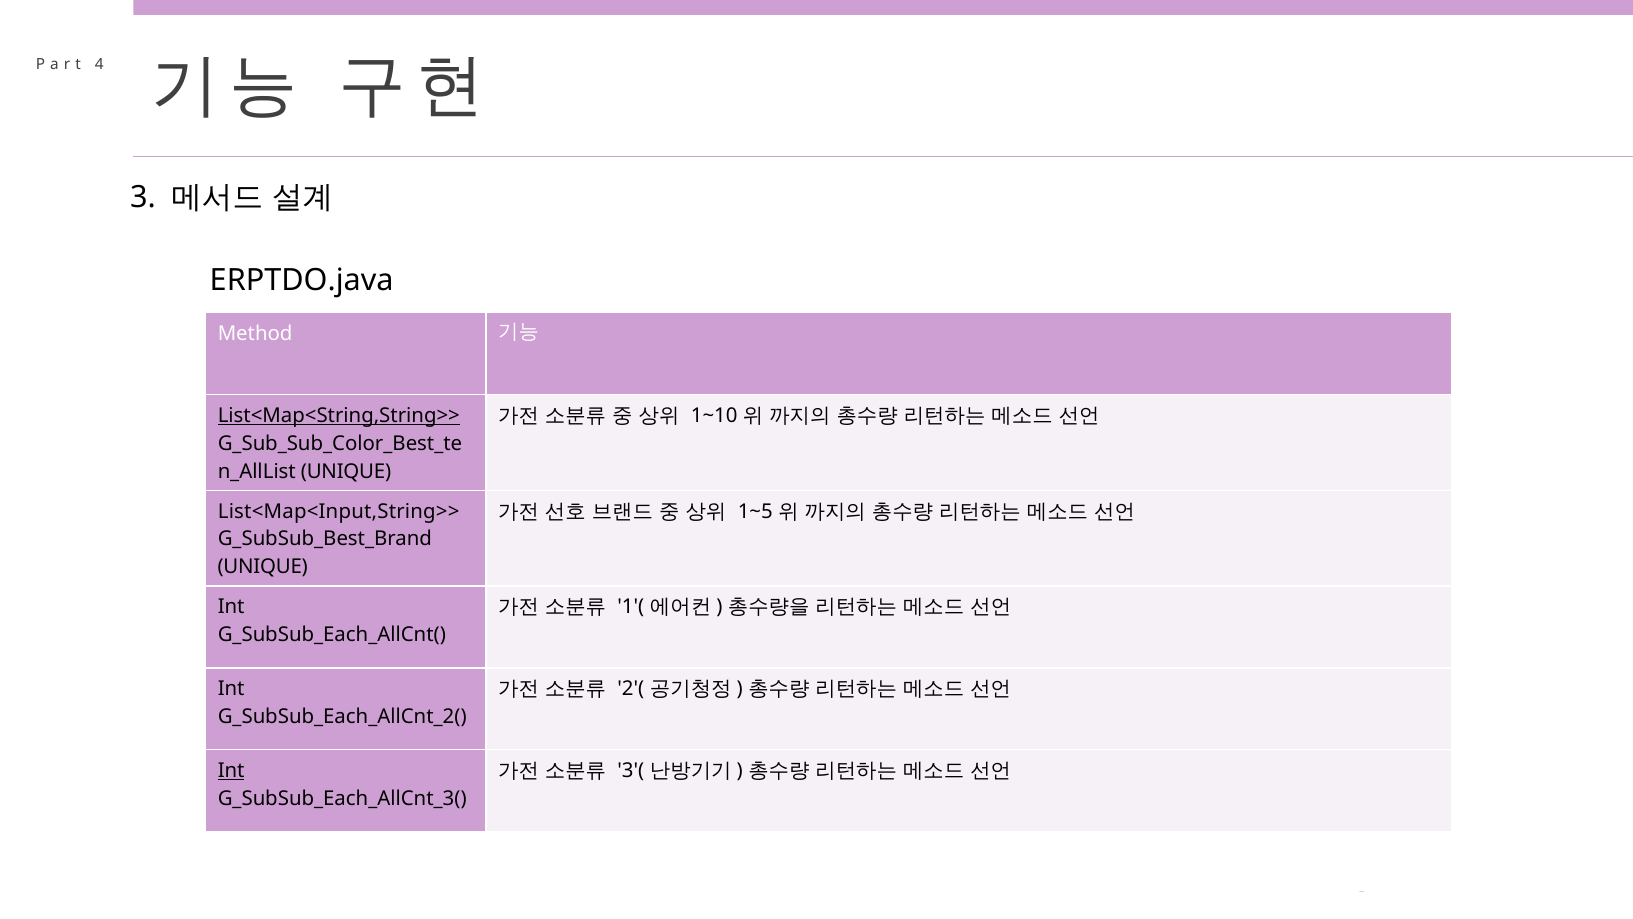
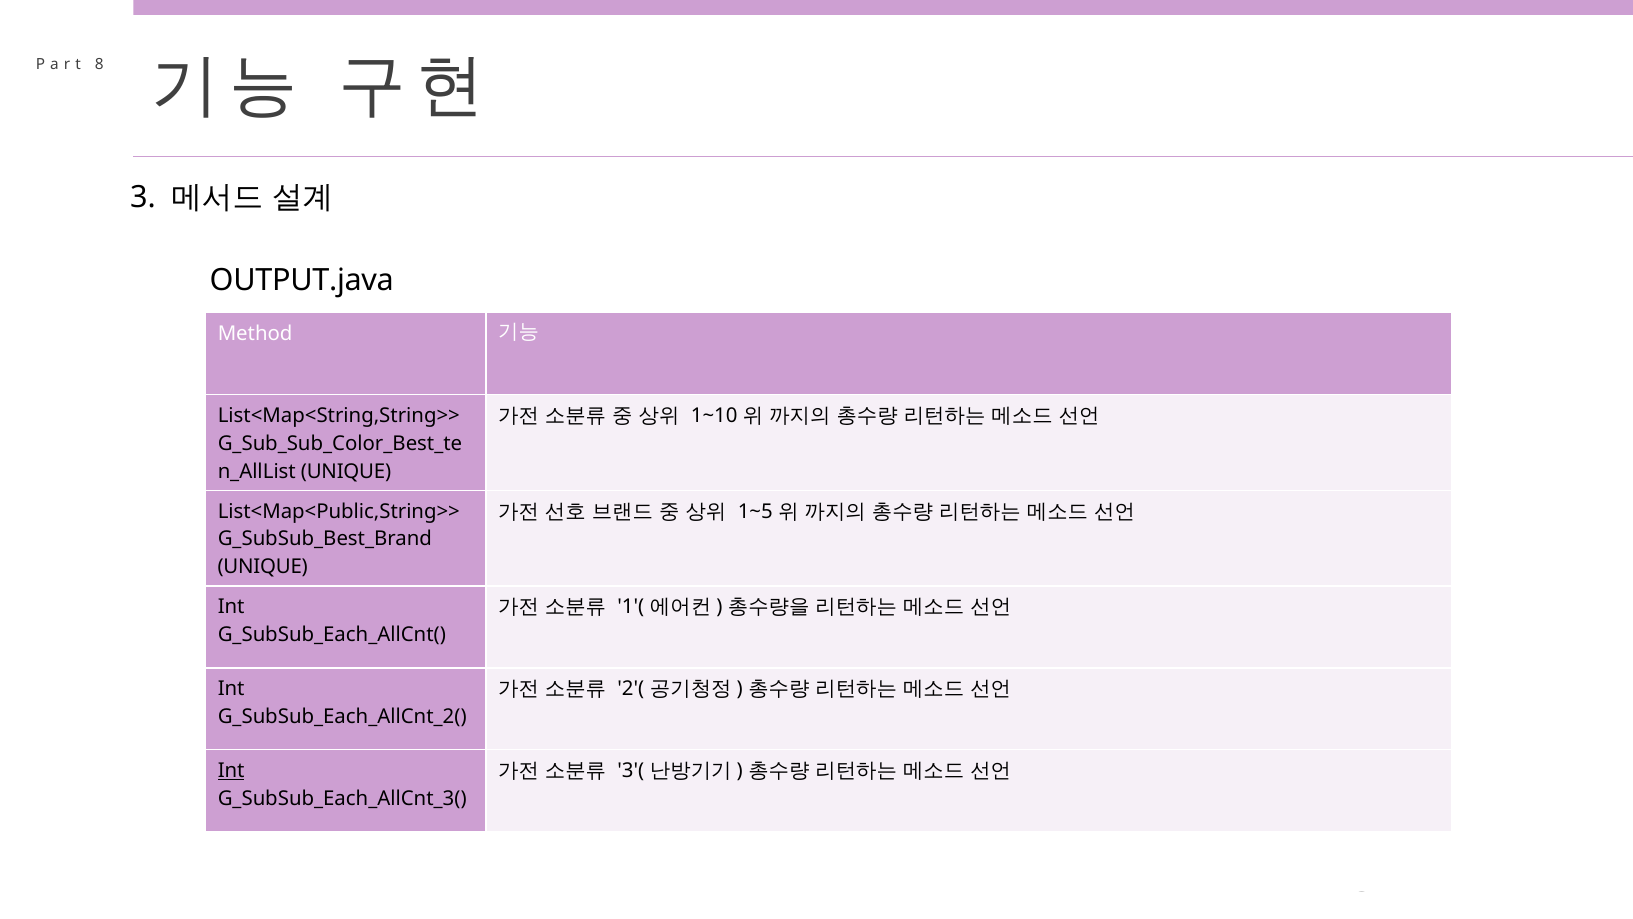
4: 4 -> 8 (99, 65)
ERPTDO.java: ERPTDO.java -> OUTPUT.java (302, 280)
List<Map<String,String>> underline: present -> none (339, 416)
List<Map<Input,String>>: List<Map<Input,String>> -> List<Map<Public,String>> (339, 511)
